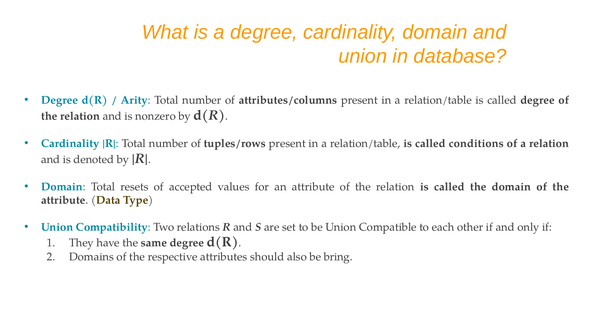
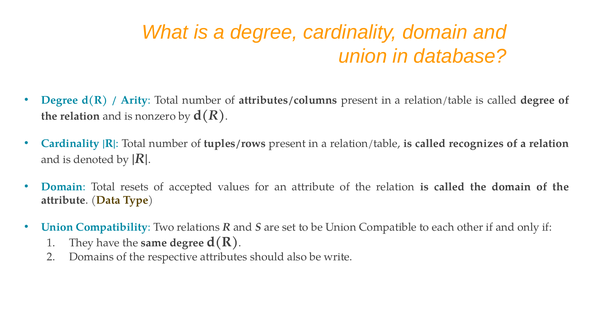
conditions: conditions -> recognizes (476, 143)
bring: bring -> write (338, 257)
